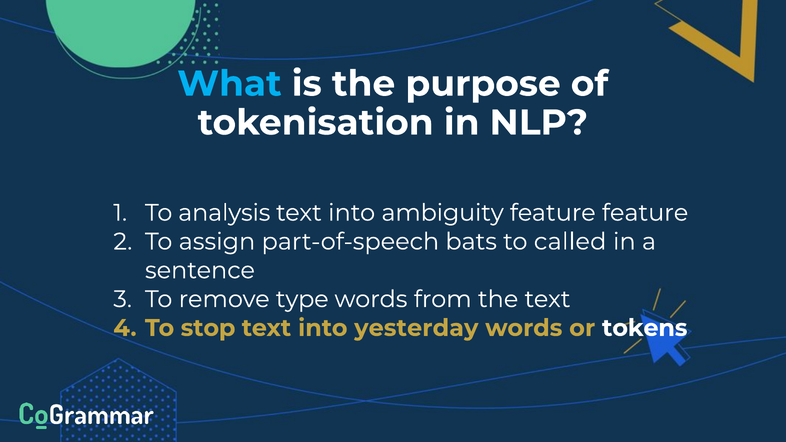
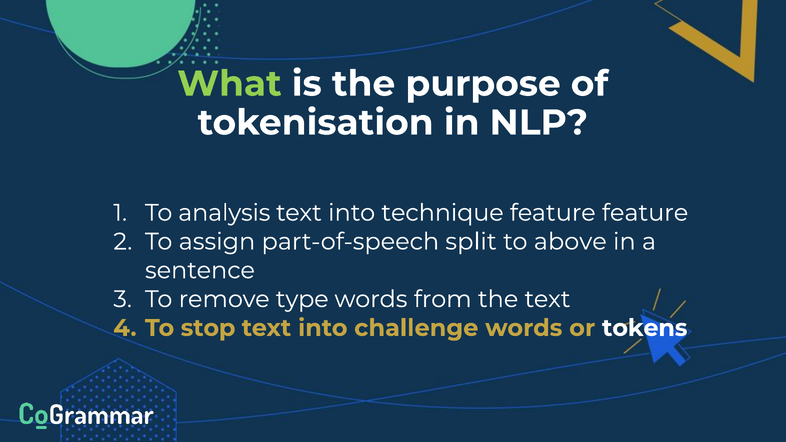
What colour: light blue -> light green (229, 84)
ambiguity: ambiguity -> technique (443, 213)
bats: bats -> split (471, 242)
called: called -> above (570, 242)
yesterday: yesterday -> challenge (416, 328)
